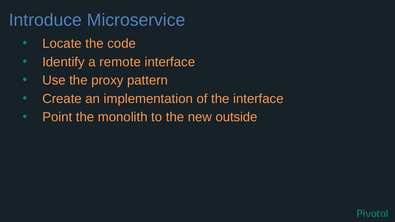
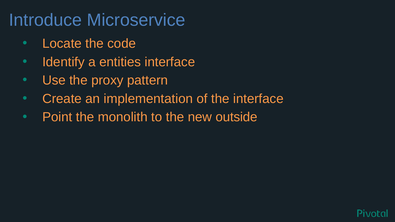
remote: remote -> entities (120, 62)
